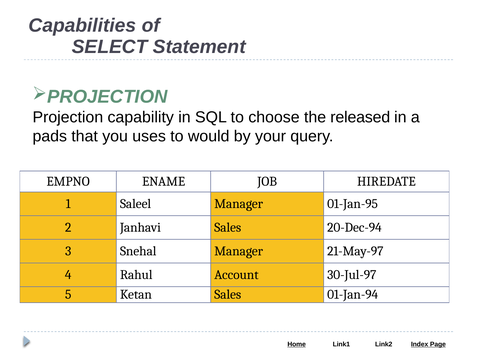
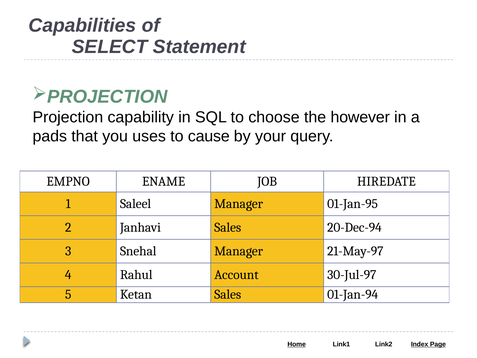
released: released -> however (360, 117)
would: would -> cause (209, 136)
